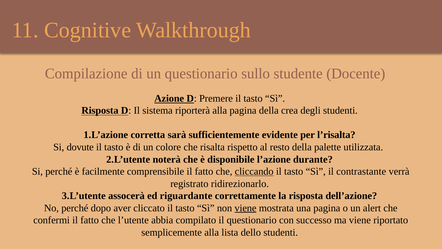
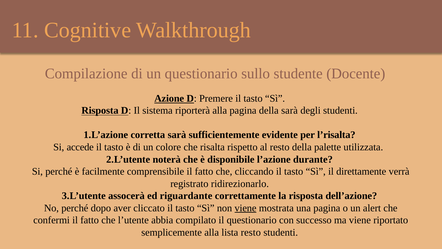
della crea: crea -> sarà (289, 110)
dovute: dovute -> accede (80, 147)
cliccando underline: present -> none (254, 171)
contrastante: contrastante -> direttamente (361, 171)
lista dello: dello -> resto (251, 232)
